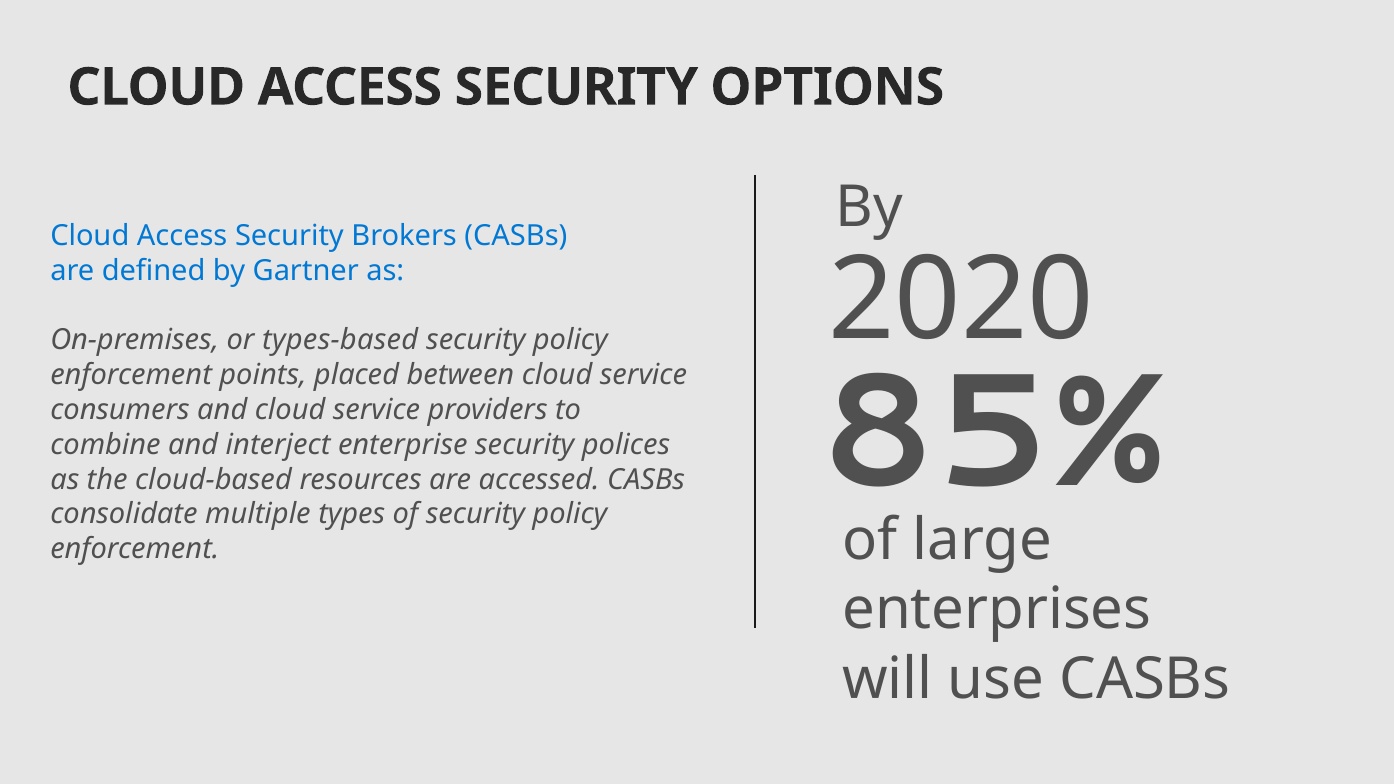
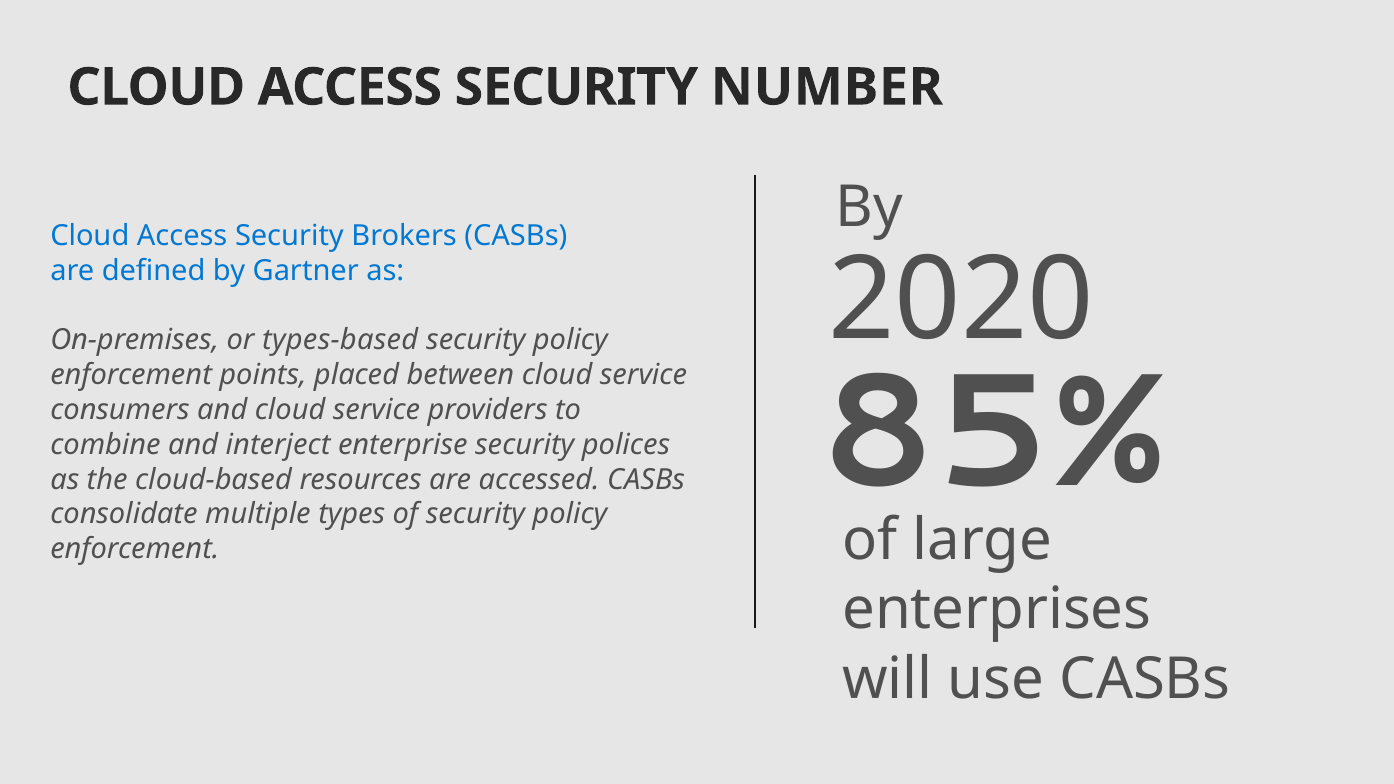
OPTIONS: OPTIONS -> NUMBER (827, 87)
